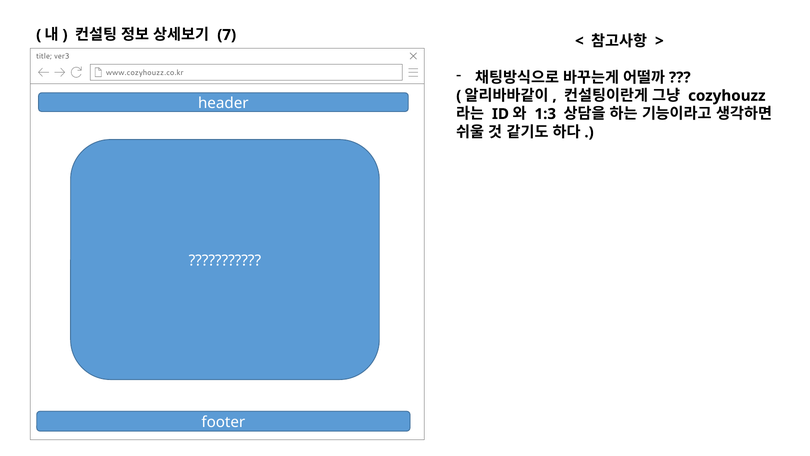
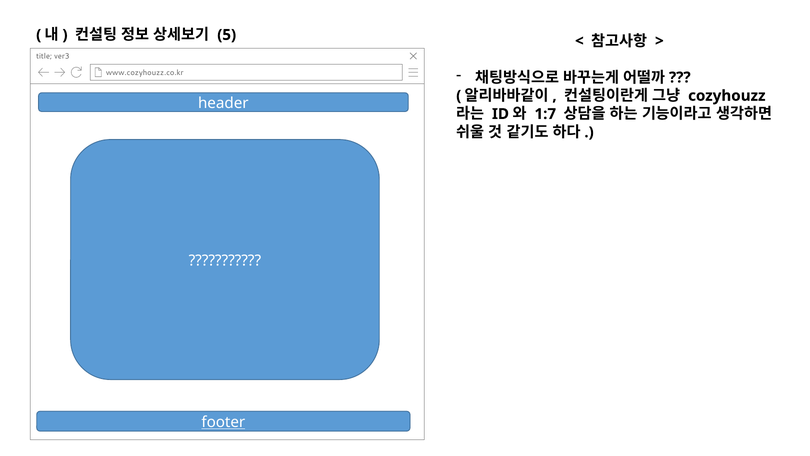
7: 7 -> 5 (227, 35)
1:3: 1:3 -> 1:7 (545, 114)
footer underline: none -> present (223, 422)
